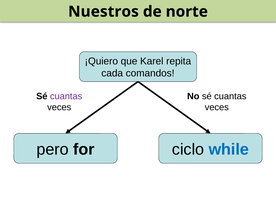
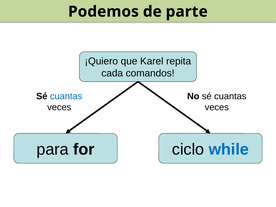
Nuestros: Nuestros -> Podemos (103, 12)
norte: norte -> parte (187, 12)
cuantas colour: purple -> blue (66, 96)
pero: pero -> para (53, 149)
